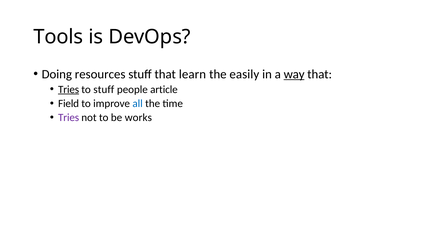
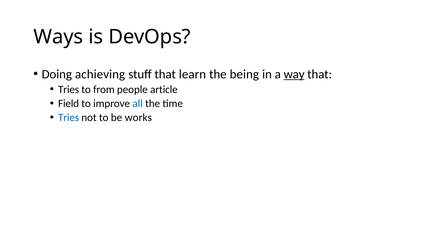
Tools: Tools -> Ways (58, 37)
resources: resources -> achieving (100, 74)
easily: easily -> being (244, 74)
Tries underline: present -> none (69, 89)
to stuff: stuff -> from (104, 89)
Tries colour: purple -> blue (69, 118)
